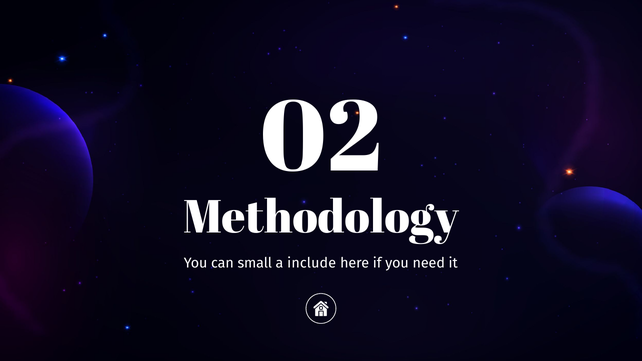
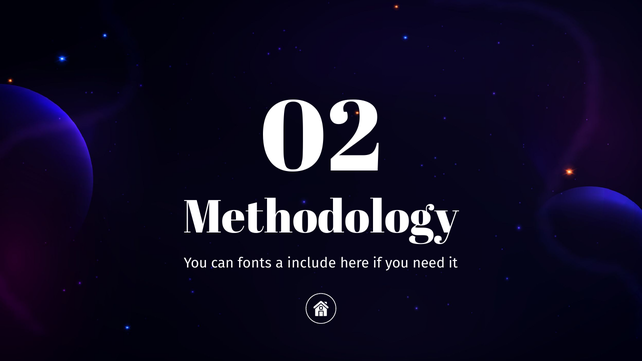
small: small -> fonts (255, 263)
